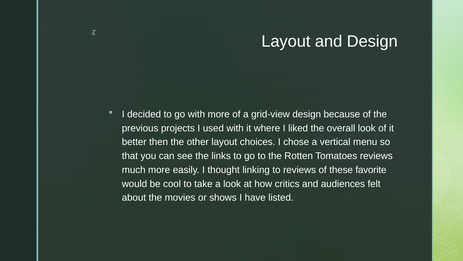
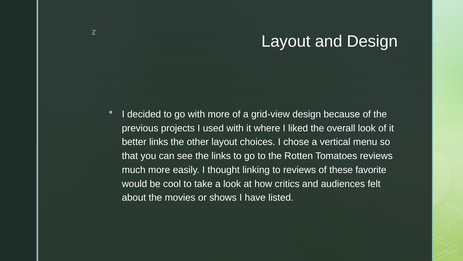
better then: then -> links (159, 142)
